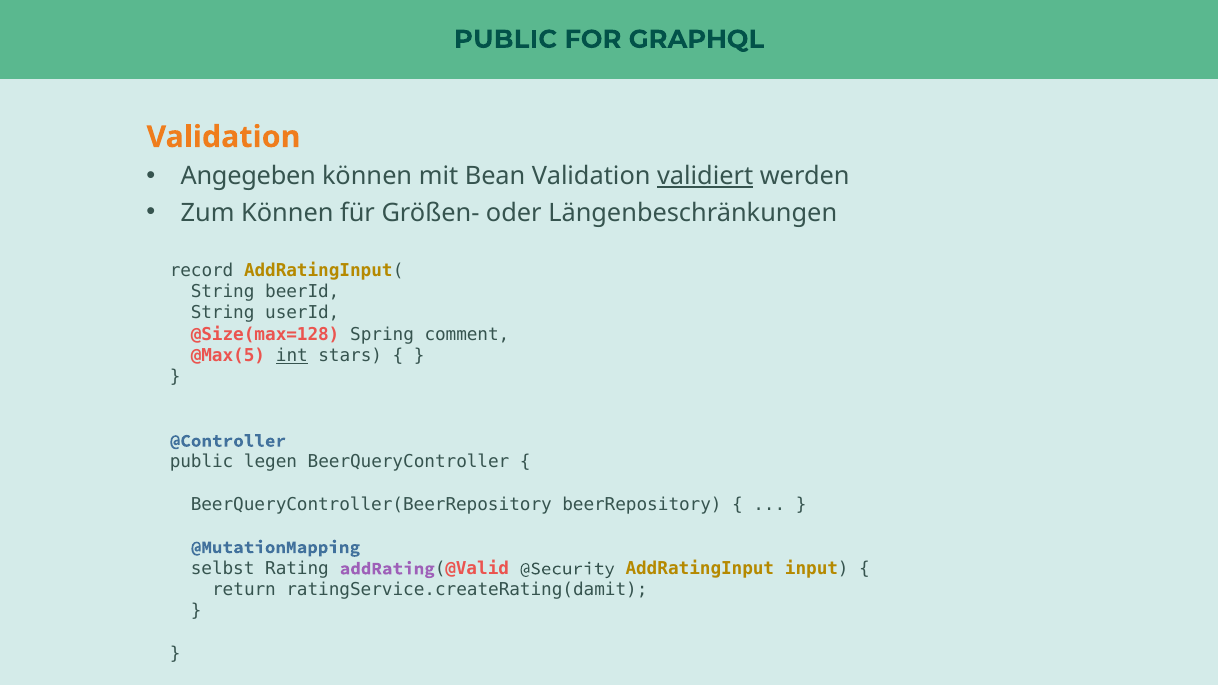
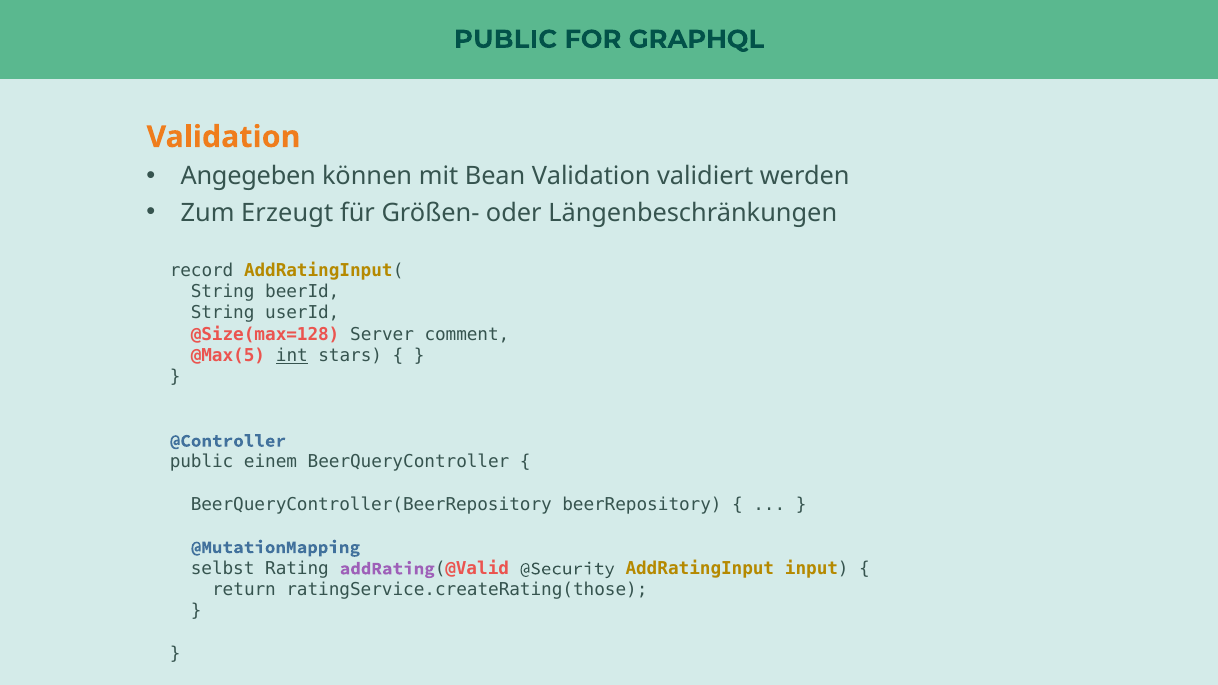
validiert underline: present -> none (705, 176)
Zum Können: Können -> Erzeugt (287, 213)
Spring: Spring -> Server (382, 334)
legen: legen -> einem (271, 462)
ratingService.createRating(damit: ratingService.createRating(damit -> ratingService.createRating(those (467, 590)
